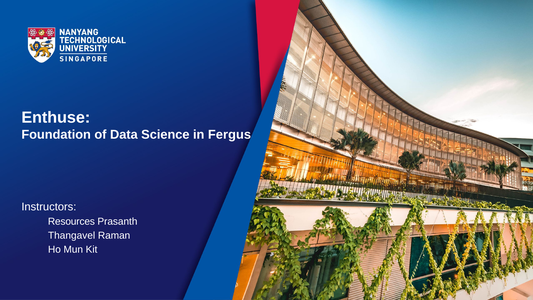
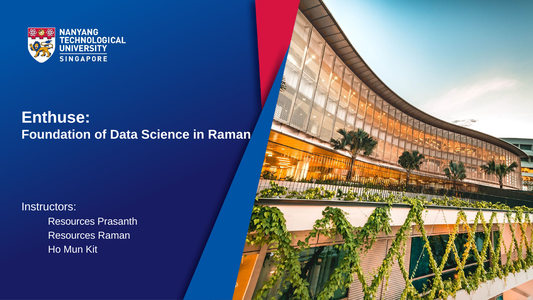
in Fergus: Fergus -> Raman (229, 134)
Thangavel: Thangavel -> Resources (72, 235)
